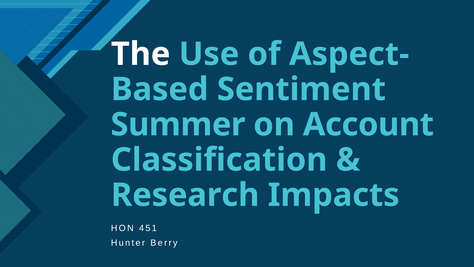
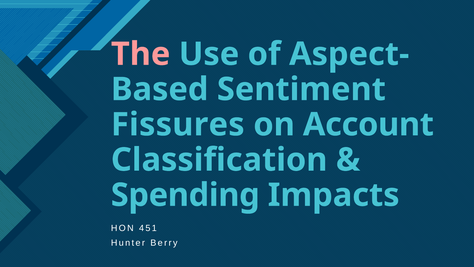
The colour: white -> pink (141, 54)
Summer: Summer -> Fissures (178, 124)
Research: Research -> Spending (185, 195)
